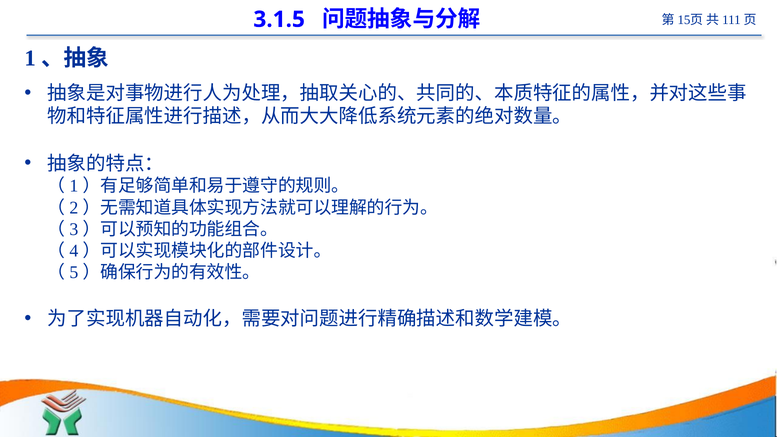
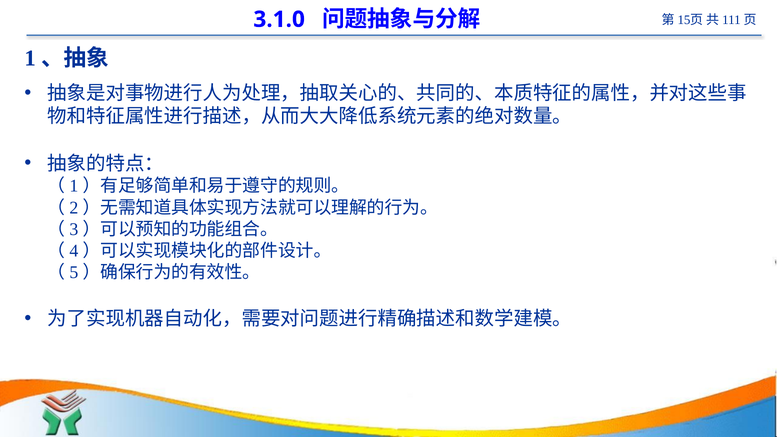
3.1.5: 3.1.5 -> 3.1.0 (279, 19)
